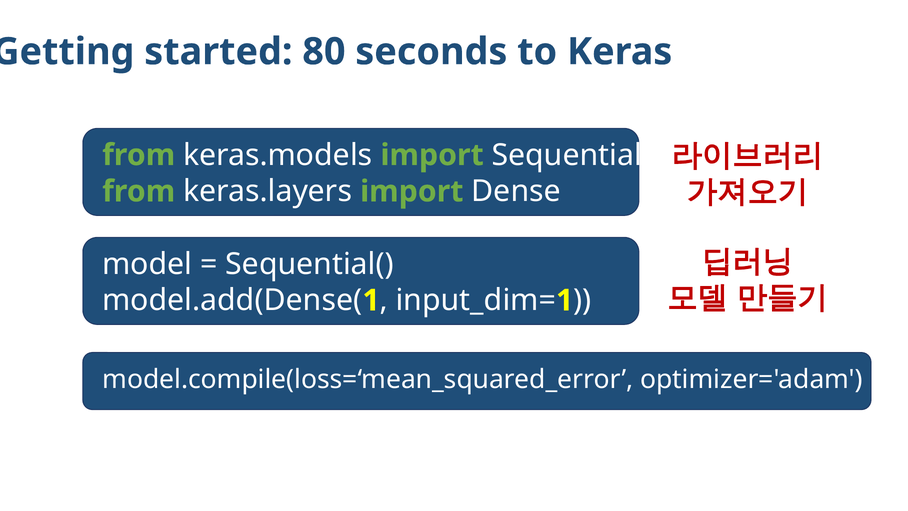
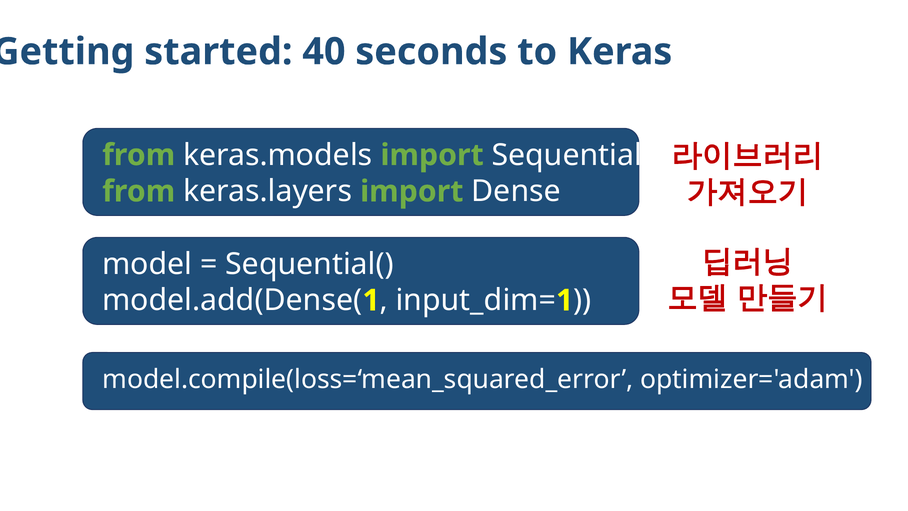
80: 80 -> 40 (324, 52)
